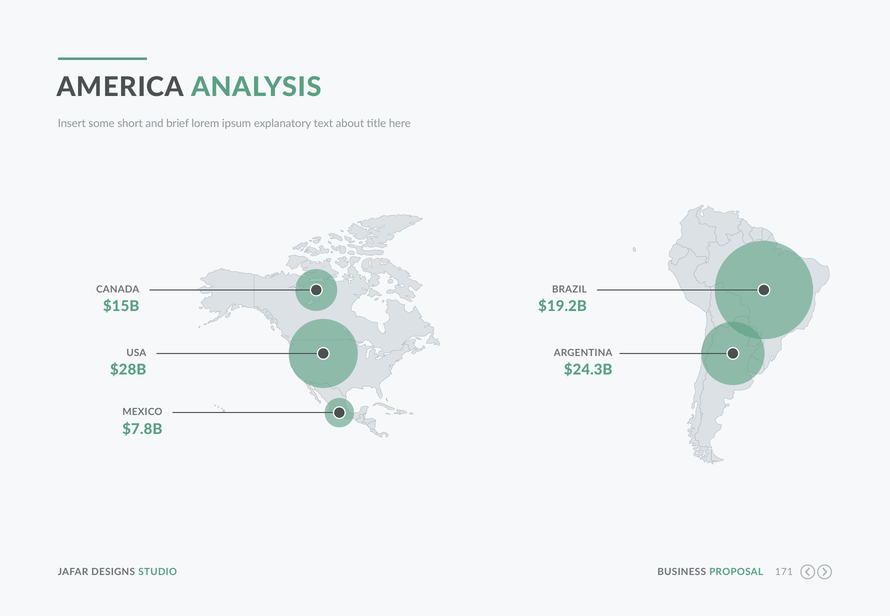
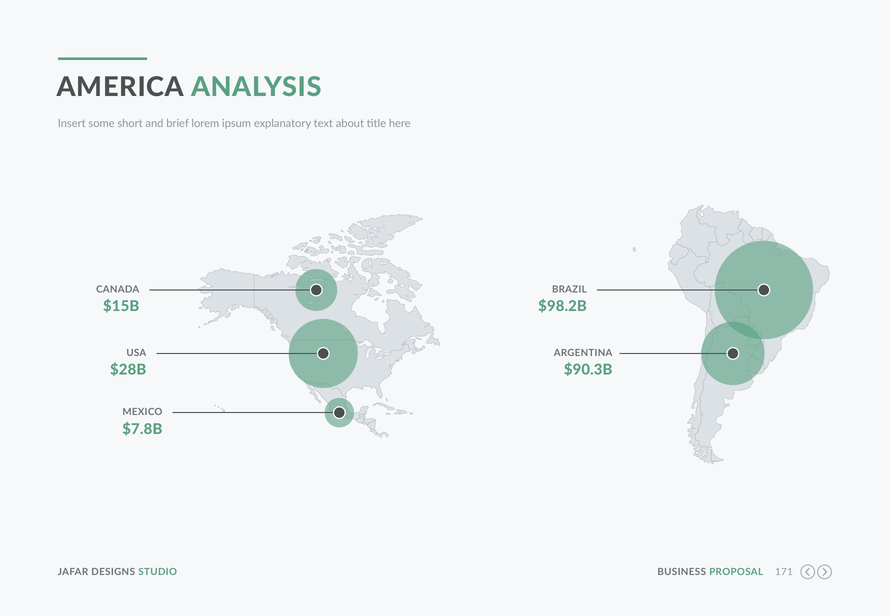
$19.2B: $19.2B -> $98.2B (563, 307)
$24.3B: $24.3B -> $90.3B (588, 370)
